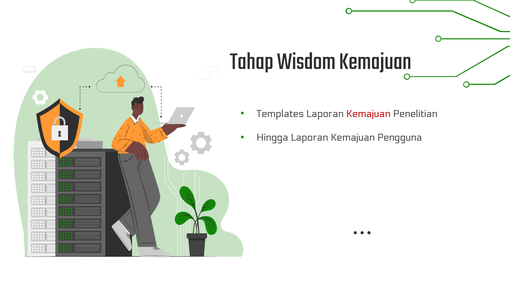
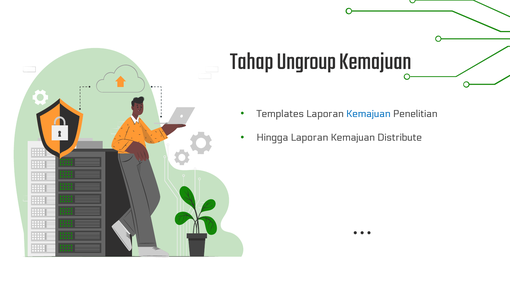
Wisdom: Wisdom -> Ungroup (306, 61)
Kemajuan colour: red -> blue (368, 114)
Pengguna: Pengguna -> Distribute (400, 138)
